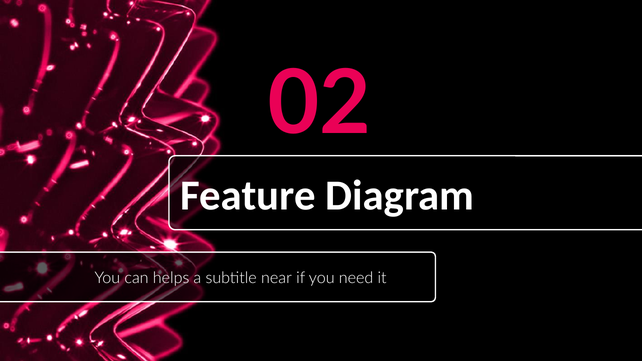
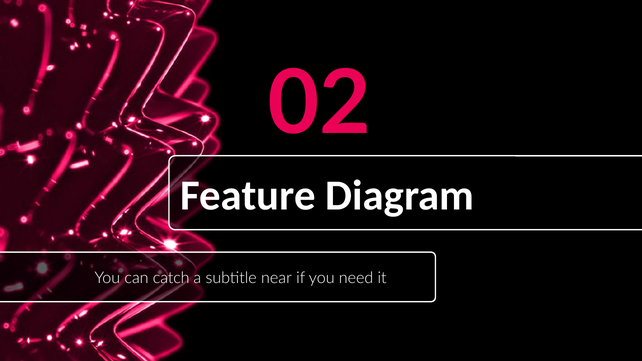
helps: helps -> catch (171, 278)
